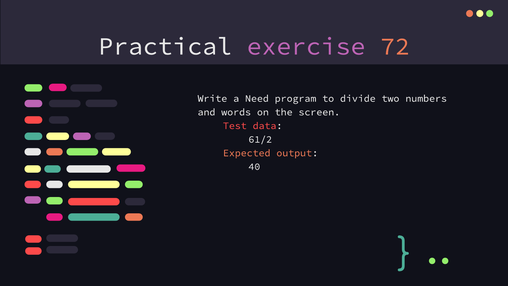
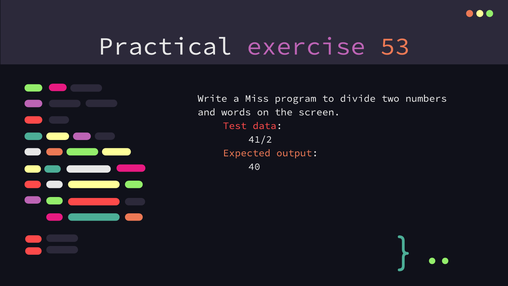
72: 72 -> 53 (395, 46)
Need: Need -> Miss (257, 98)
61/2: 61/2 -> 41/2 (260, 139)
